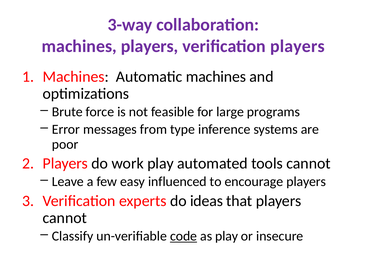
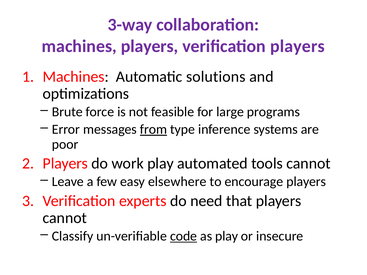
Automatic machines: machines -> solutions (216, 77)
from underline: none -> present (153, 129)
influenced: influenced -> elsewhere (177, 182)
ideas: ideas -> need (206, 201)
